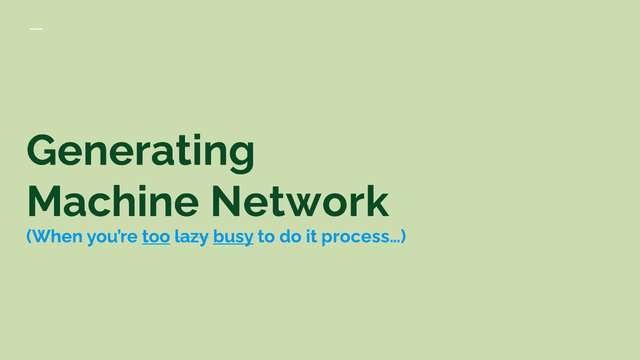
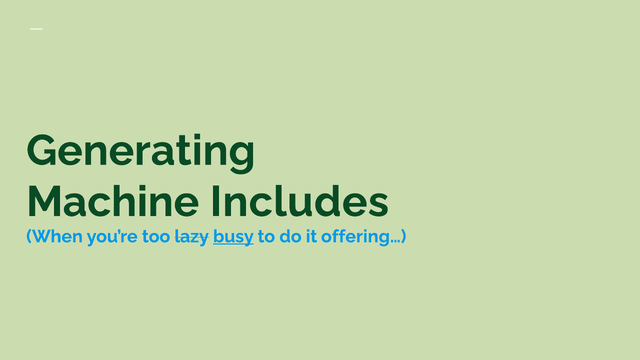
Network: Network -> Includes (299, 202)
too underline: present -> none (156, 236)
process…: process… -> offering… (364, 236)
